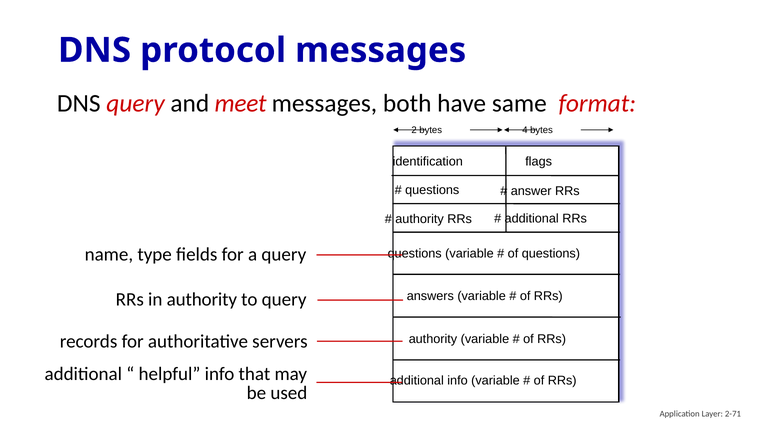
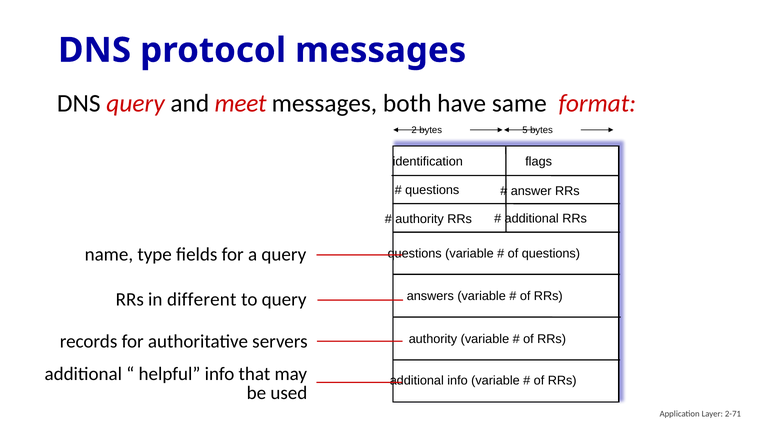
4: 4 -> 5 (525, 130)
in authority: authority -> different (202, 300)
